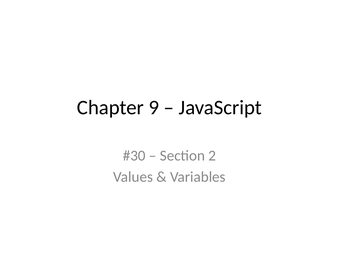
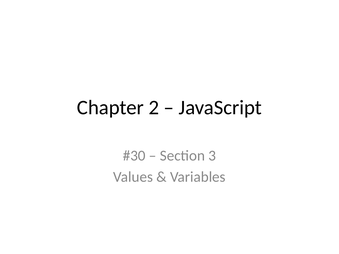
9: 9 -> 2 (154, 108)
2: 2 -> 3 (212, 156)
